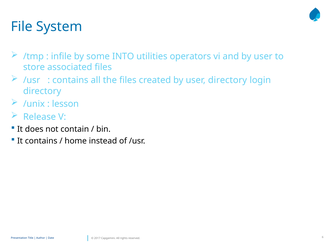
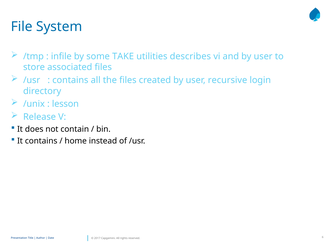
INTO: INTO -> TAKE (123, 56)
operators: operators -> describes (190, 56)
user directory: directory -> recursive (228, 80)
